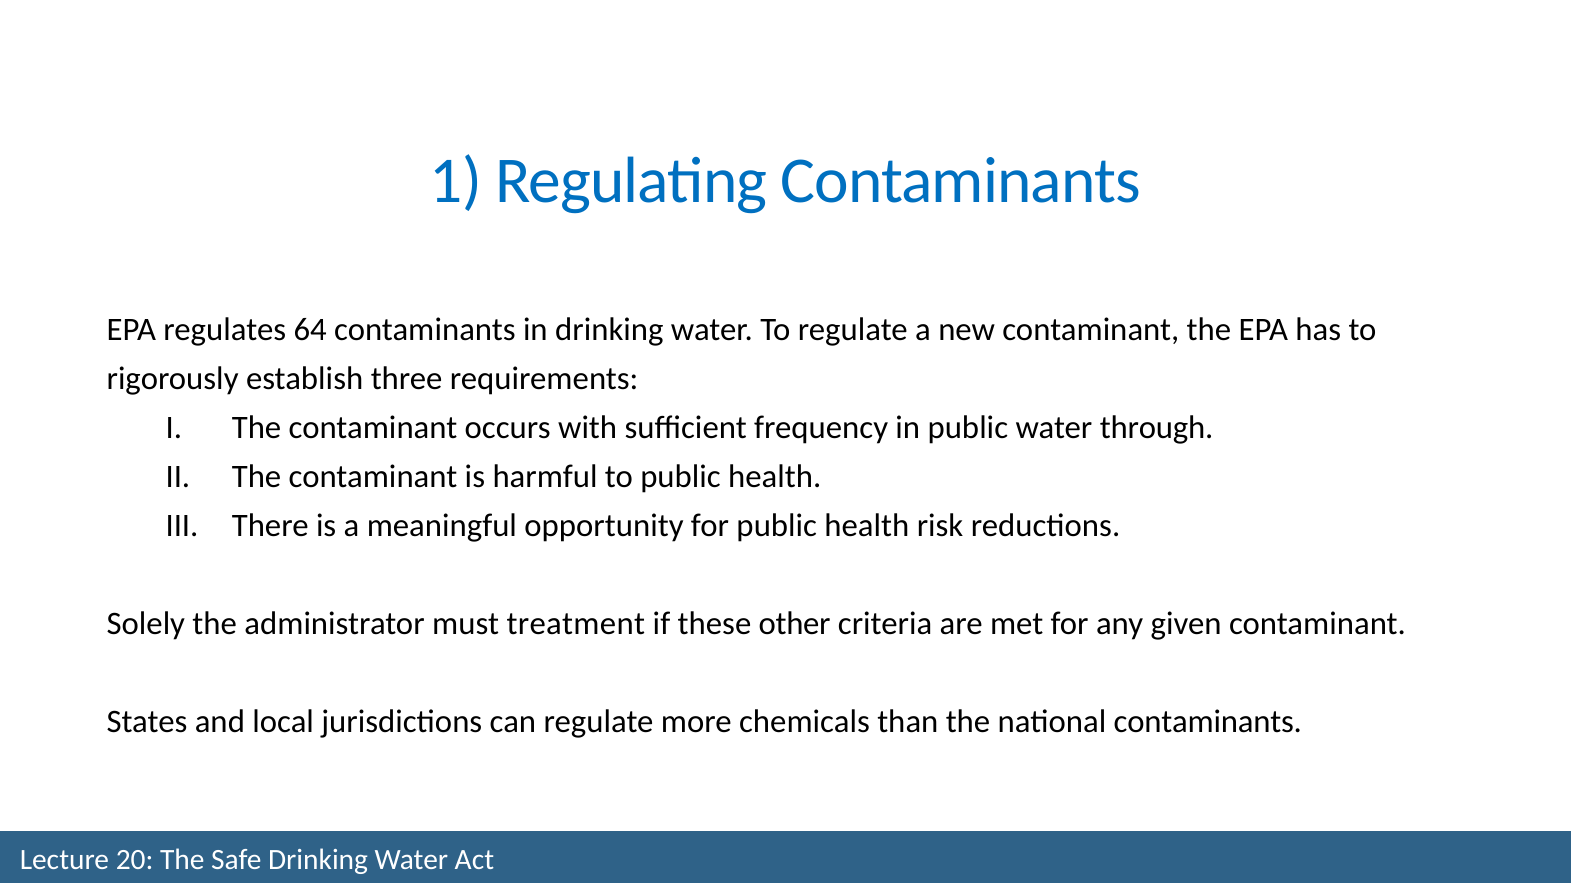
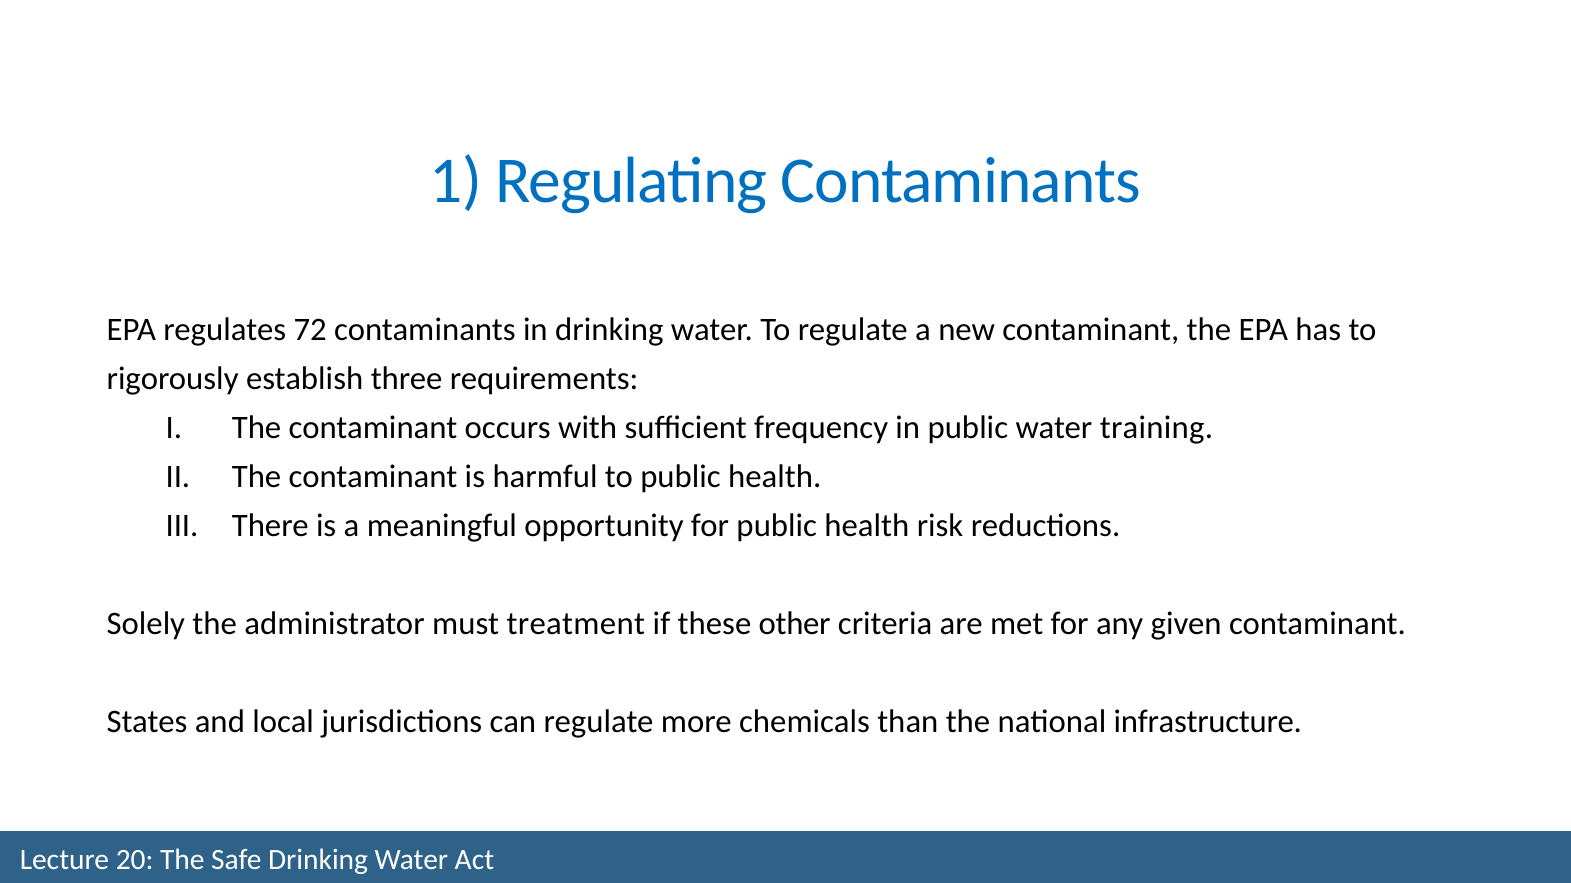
64: 64 -> 72 (310, 330)
through: through -> training (1156, 428)
national contaminants: contaminants -> infrastructure (1208, 722)
